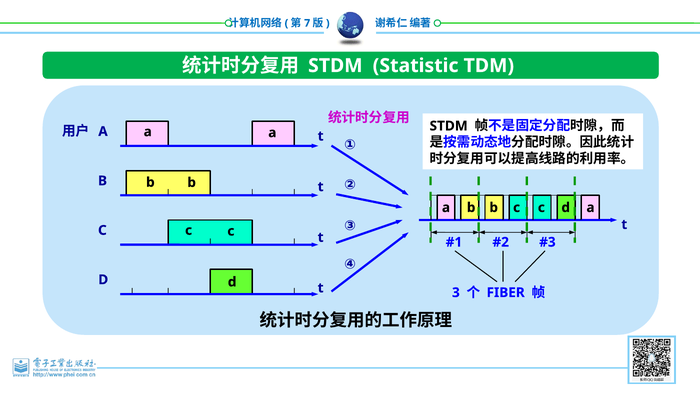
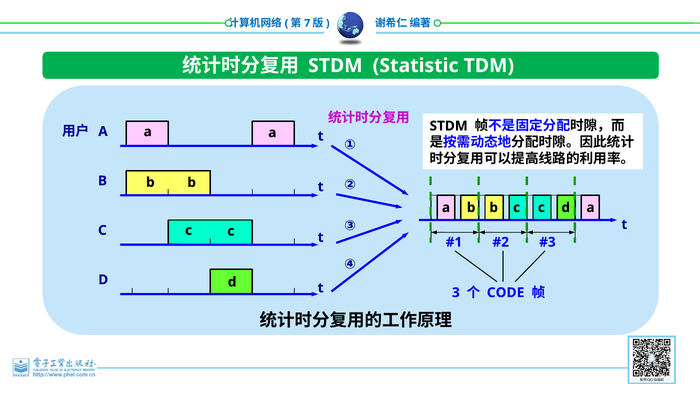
FIBER: FIBER -> CODE (506, 292)
